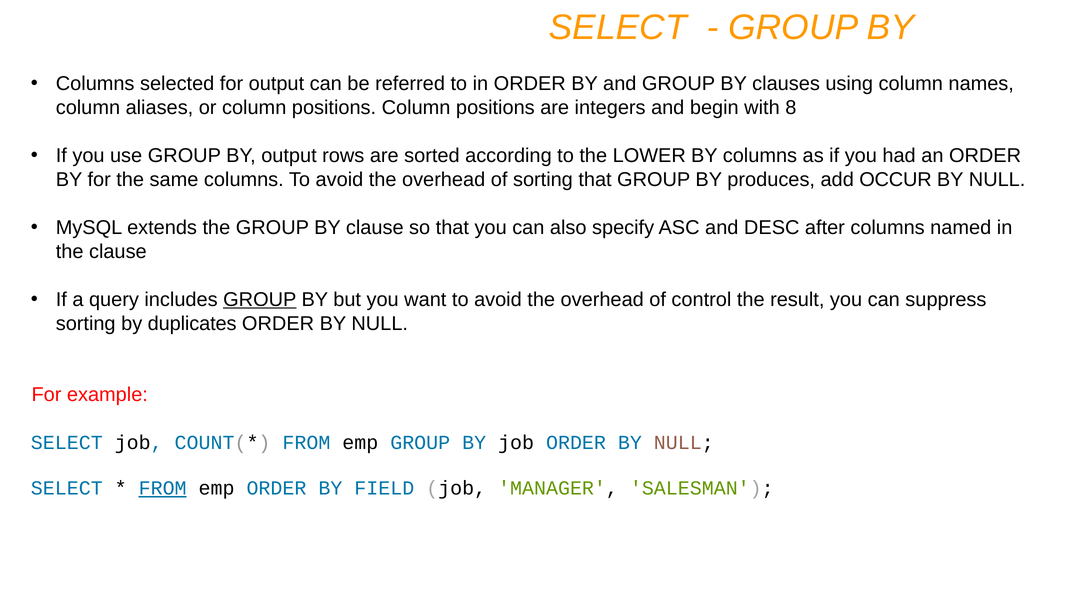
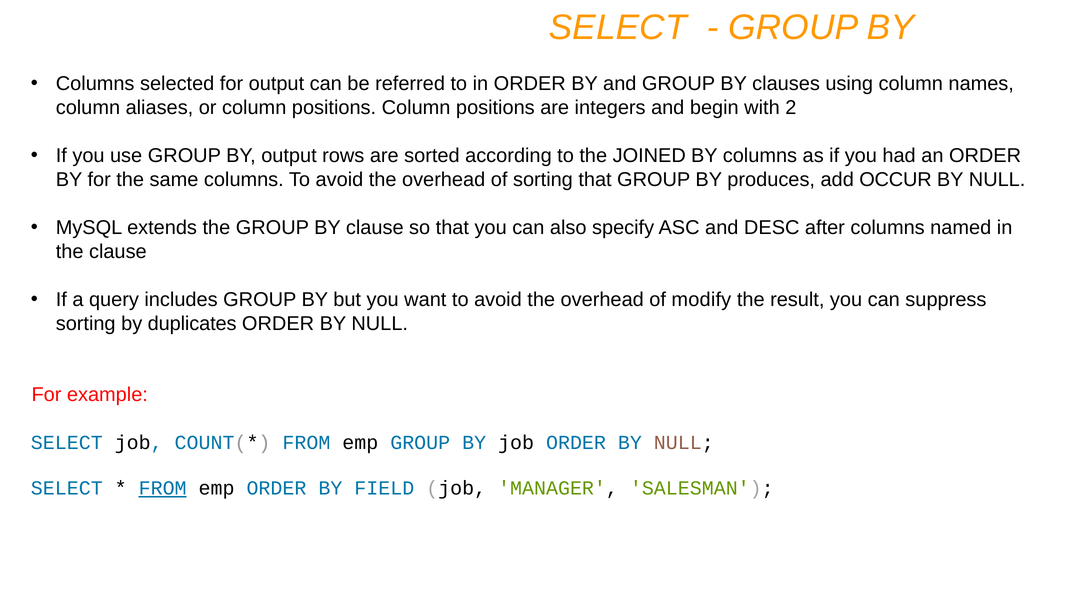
8: 8 -> 2 (791, 108)
LOWER: LOWER -> JOINED (649, 156)
GROUP underline: present -> none (260, 300)
control: control -> modify (701, 300)
